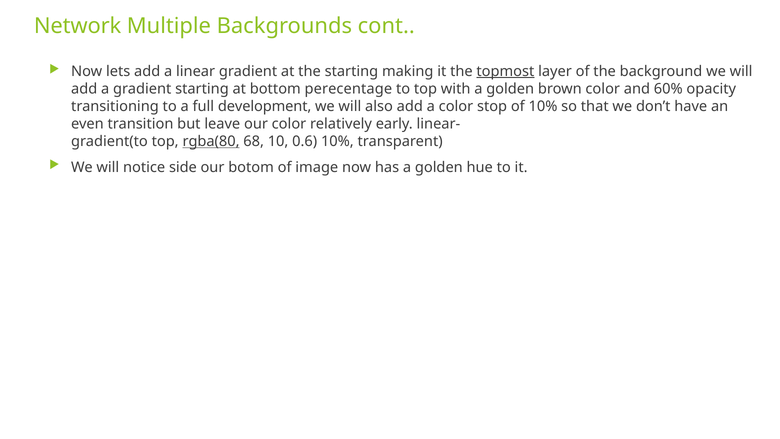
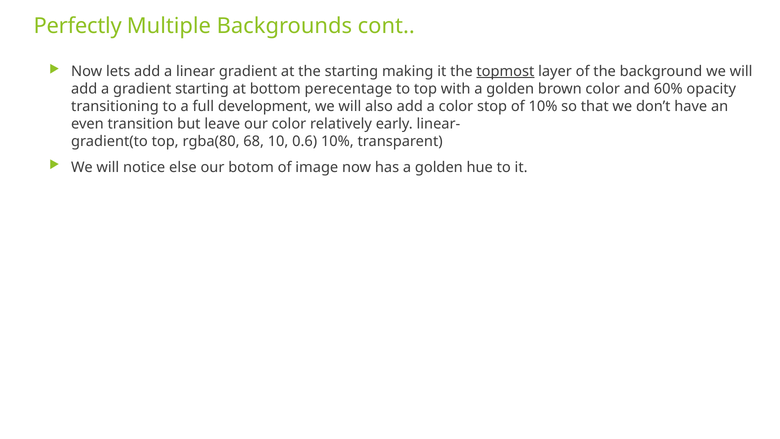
Network: Network -> Perfectly (78, 26)
rgba(80 underline: present -> none (211, 141)
side: side -> else (183, 167)
